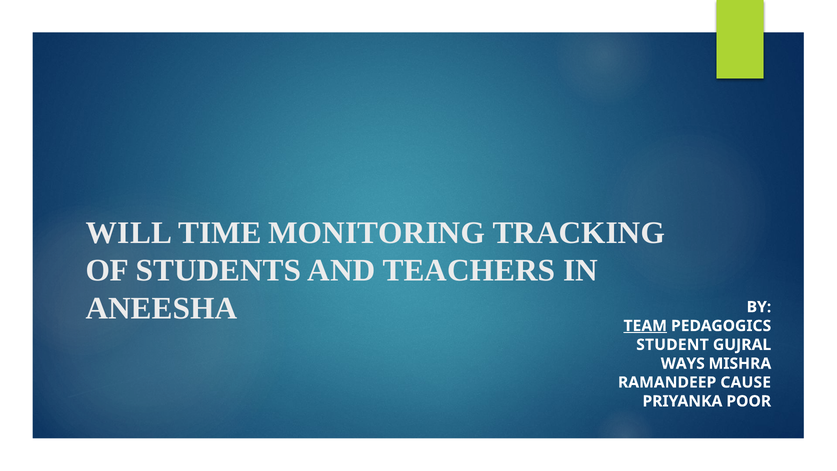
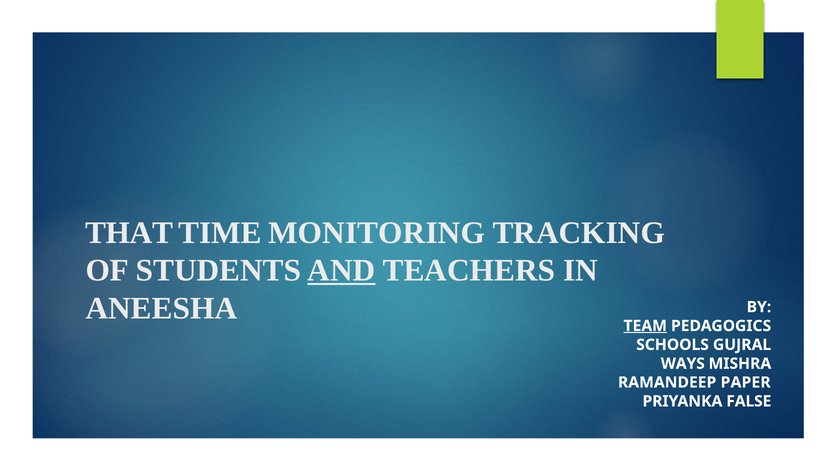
WILL: WILL -> THAT (129, 233)
AND underline: none -> present (341, 271)
STUDENT: STUDENT -> SCHOOLS (673, 345)
CAUSE: CAUSE -> PAPER (746, 382)
POOR: POOR -> FALSE (749, 401)
